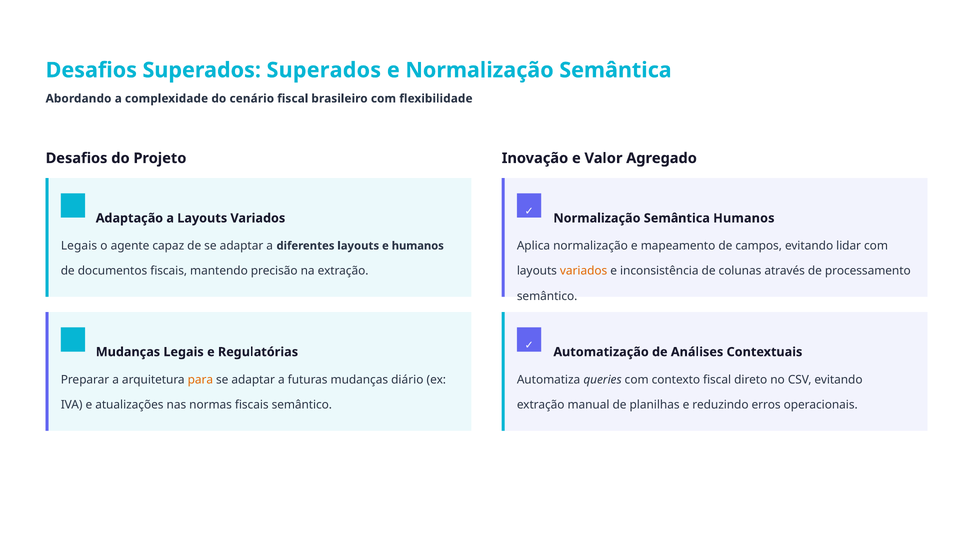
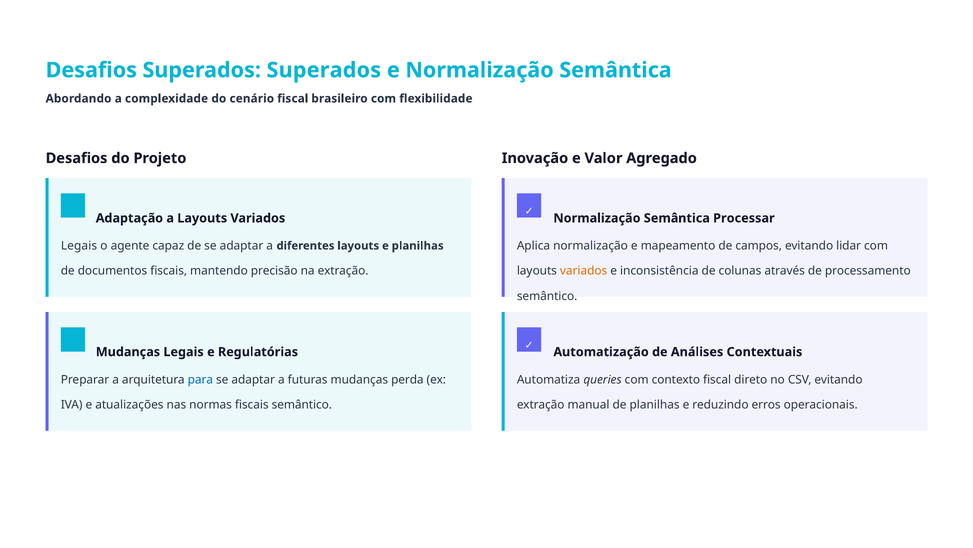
Semântica Humanos: Humanos -> Processar (744, 218)
e humanos: humanos -> planilhas (418, 245)
para colour: orange -> blue (200, 379)
diário: diário -> perda (407, 379)
